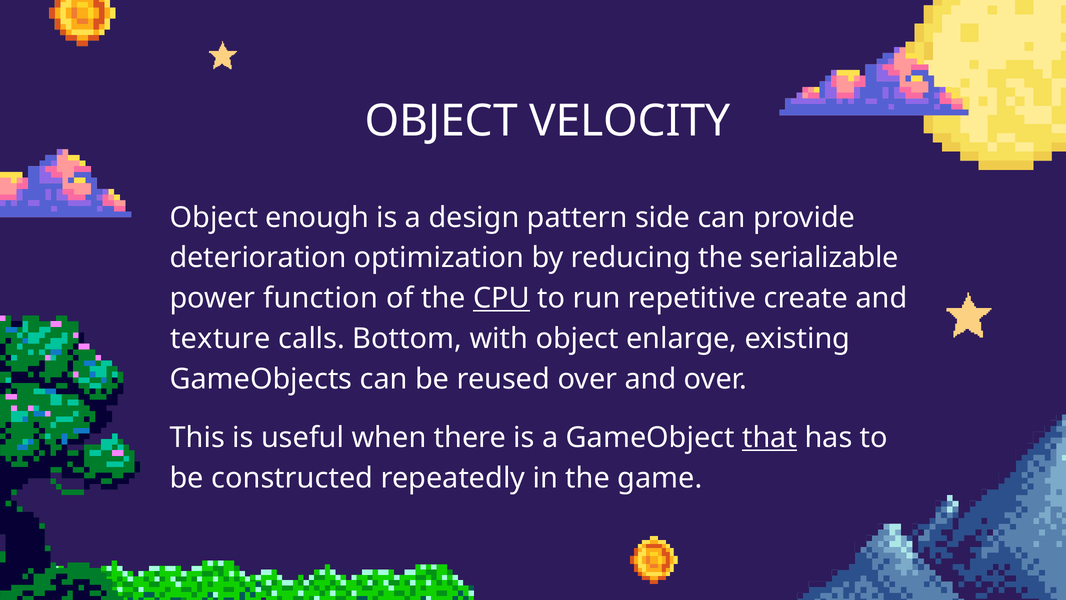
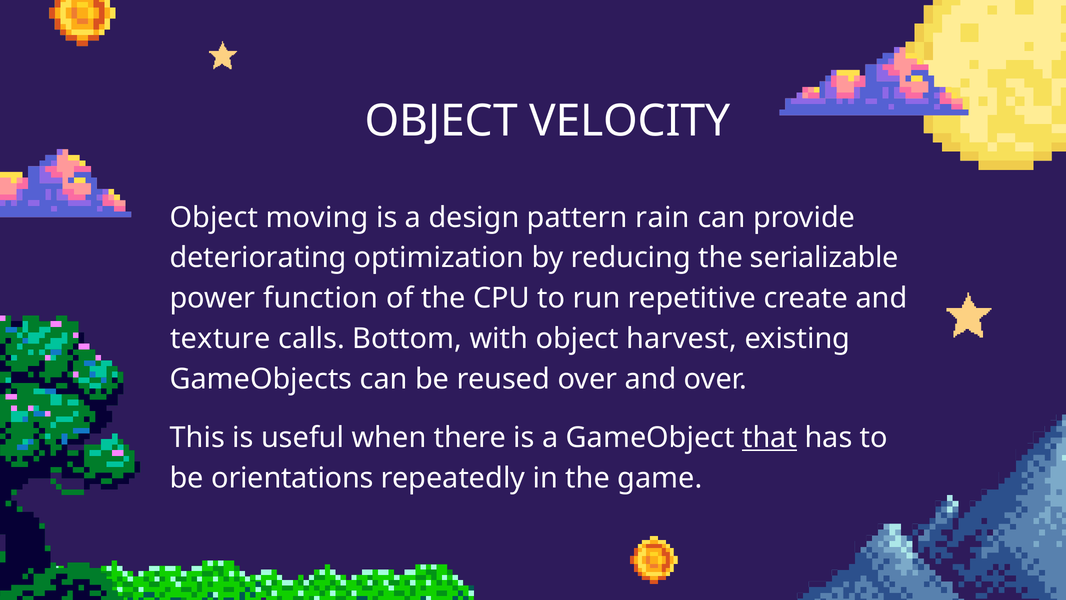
enough: enough -> moving (317, 217)
side: side -> rain (663, 217)
deterioration: deterioration -> deteriorating (258, 258)
CPU underline: present -> none (502, 298)
enlarge: enlarge -> harvest (682, 339)
constructed: constructed -> orientations (292, 478)
